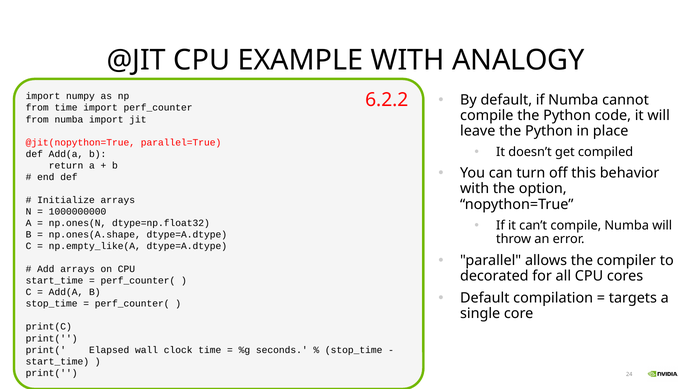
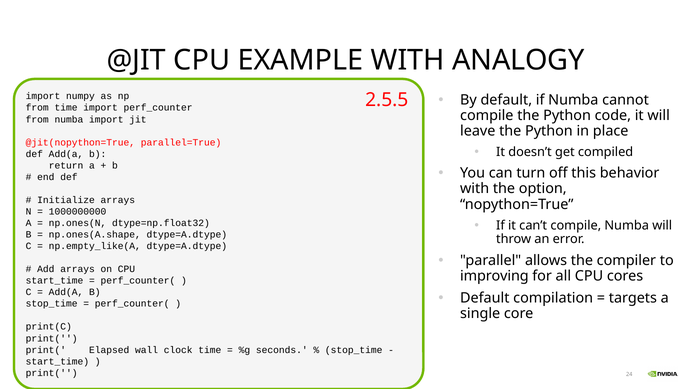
6.2.2: 6.2.2 -> 2.5.5 (387, 100)
decorated: decorated -> improving (494, 276)
